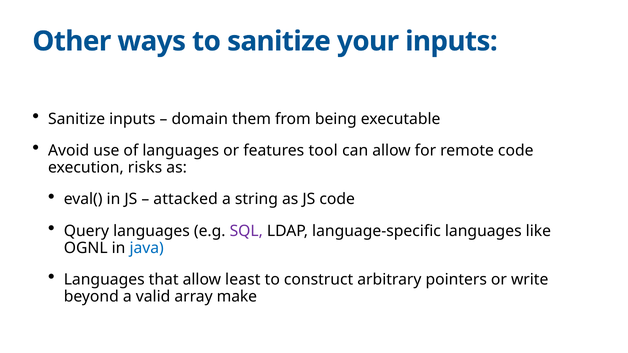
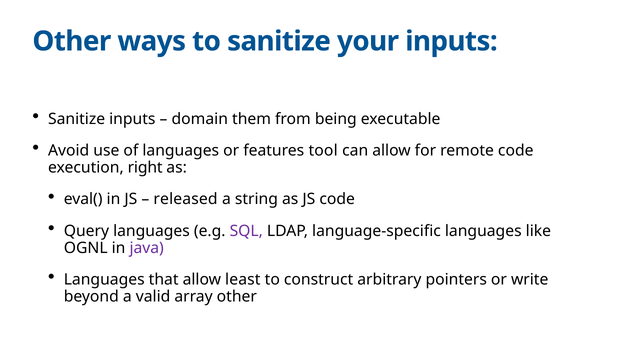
risks: risks -> right (145, 168)
attacked: attacked -> released (186, 199)
java colour: blue -> purple (147, 248)
array make: make -> other (237, 297)
